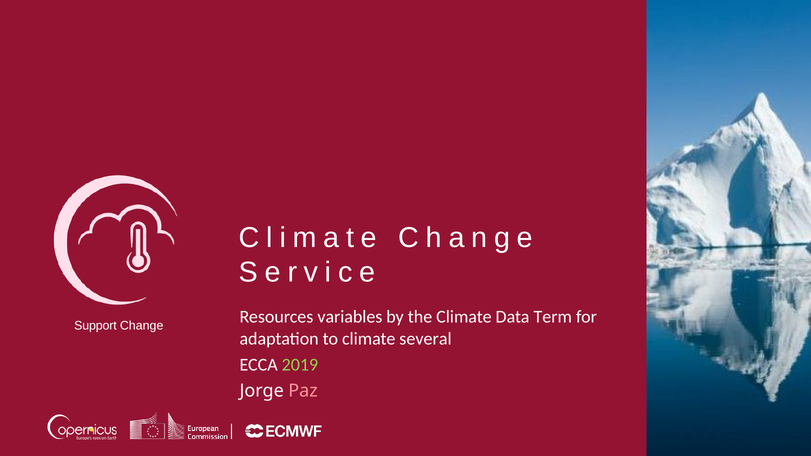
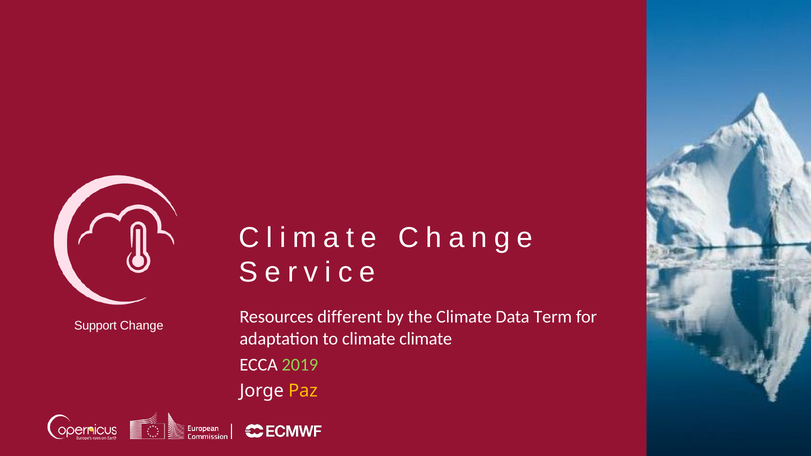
variables: variables -> different (350, 317)
climate several: several -> climate (426, 339)
Paz colour: pink -> yellow (303, 391)
